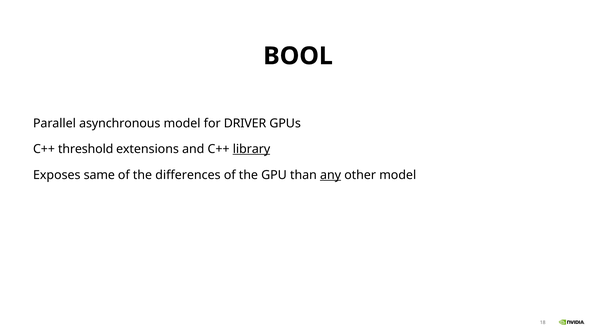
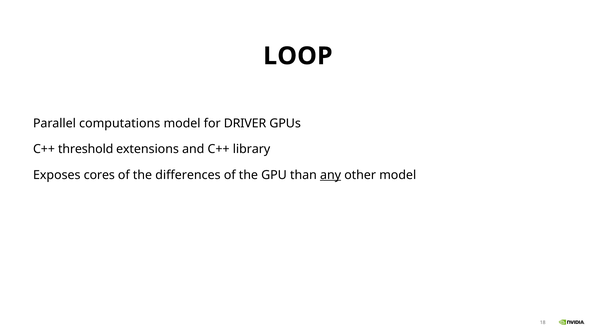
BOOL: BOOL -> LOOP (298, 56)
asynchronous: asynchronous -> computations (120, 123)
library underline: present -> none (251, 149)
same: same -> cores (99, 175)
